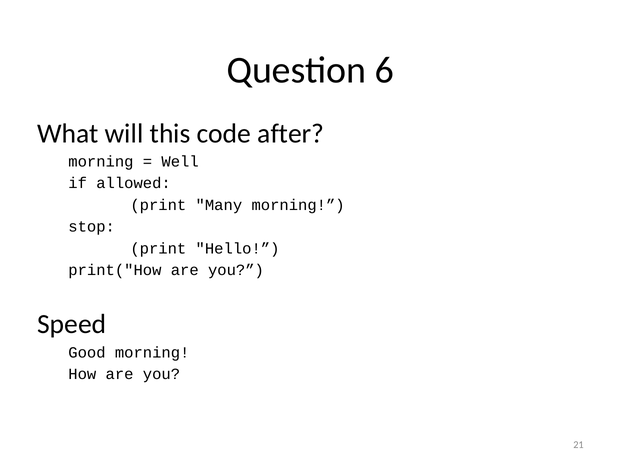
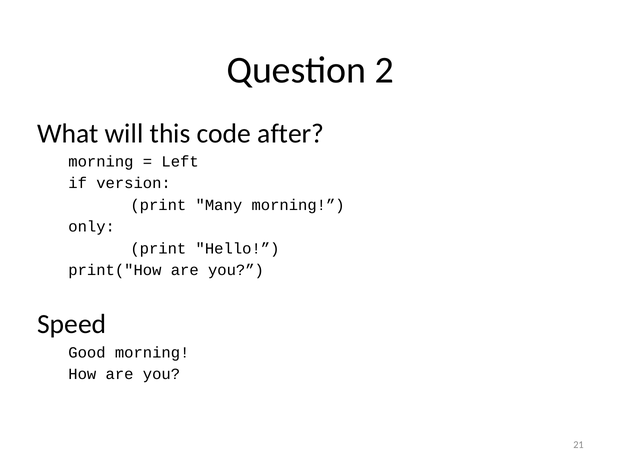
6: 6 -> 2 (385, 70)
Well: Well -> Left (180, 162)
allowed: allowed -> version (134, 183)
stop: stop -> only (92, 227)
